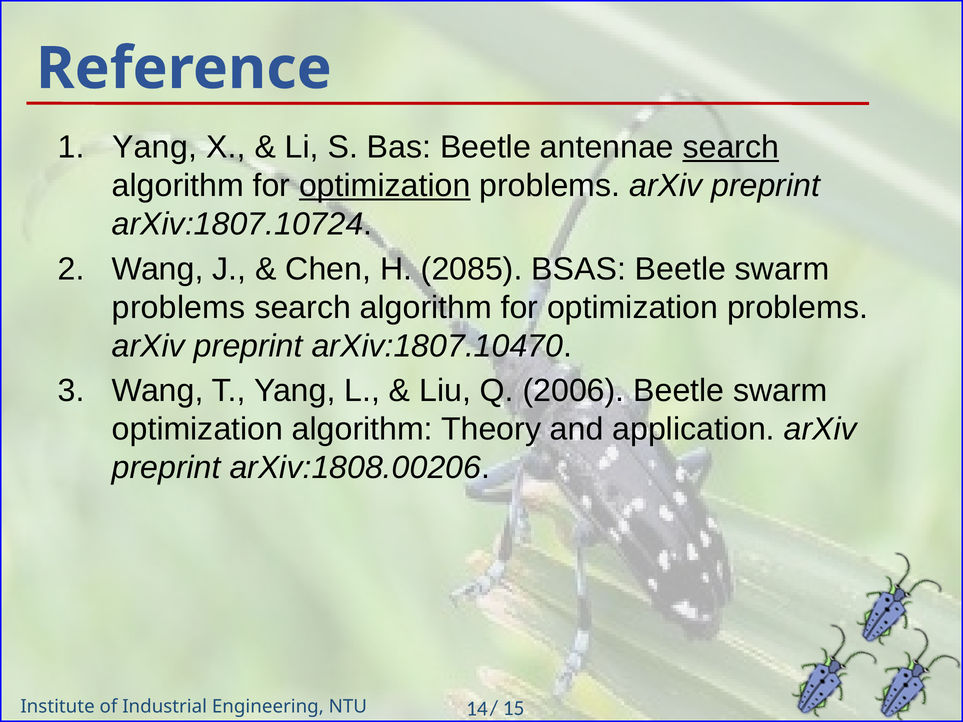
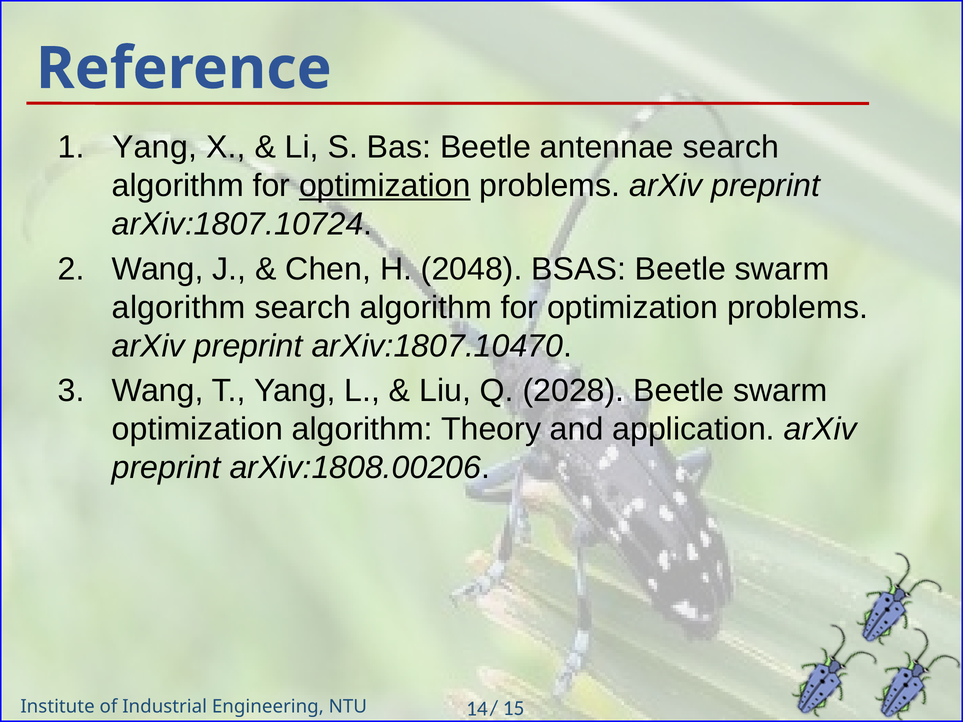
search underline: present -> none (731, 147)
2085: 2085 -> 2048 (472, 269)
problems: problems -> algorithm (179, 308)
2006: 2006 -> 2028 (573, 391)
